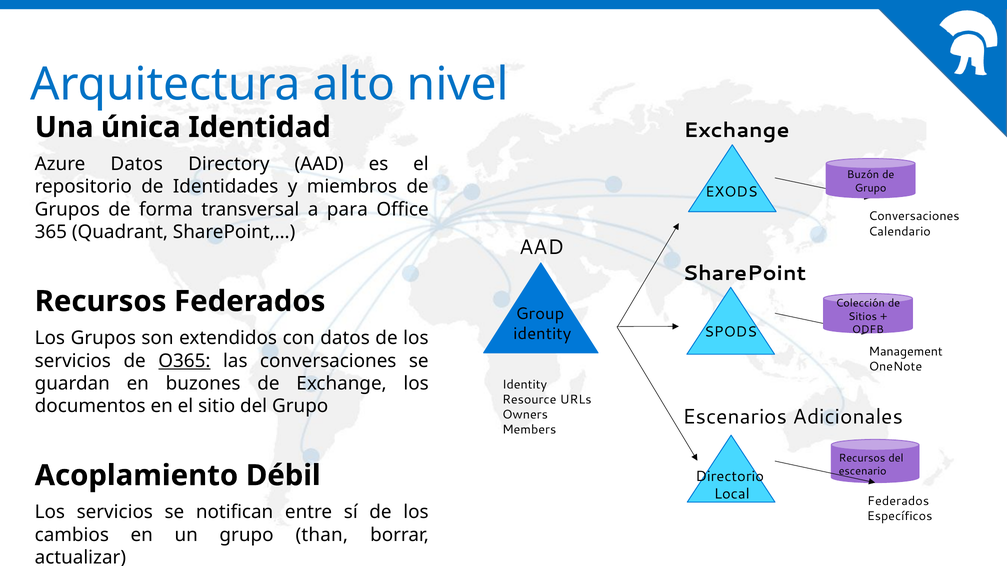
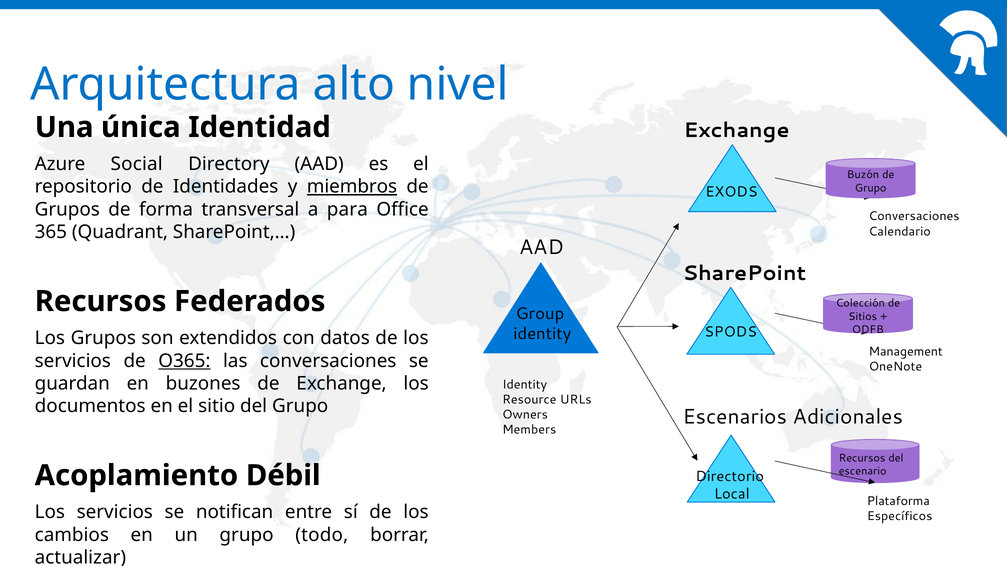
Azure Datos: Datos -> Social (137, 164)
miembros underline: none -> present (352, 187)
Federados: Federados -> Plataforma (898, 501)
than: than -> todo (322, 535)
